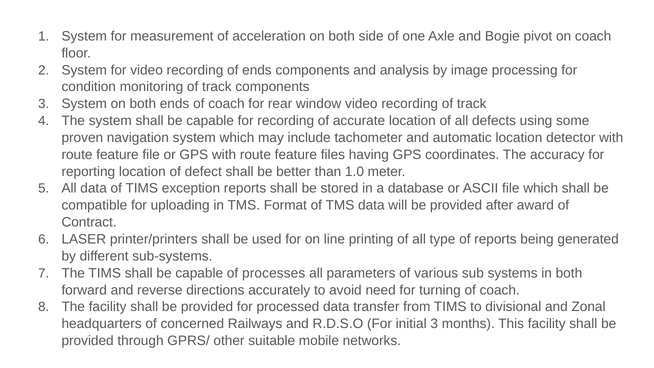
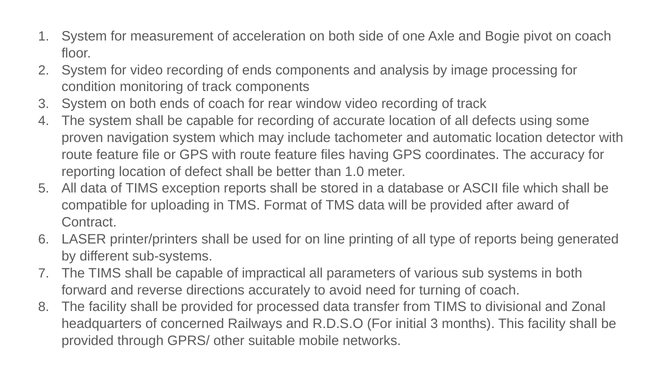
processes: processes -> impractical (274, 273)
